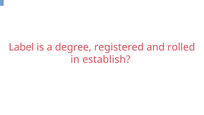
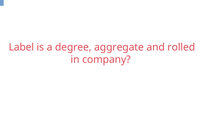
registered: registered -> aggregate (119, 47)
establish: establish -> company (106, 59)
